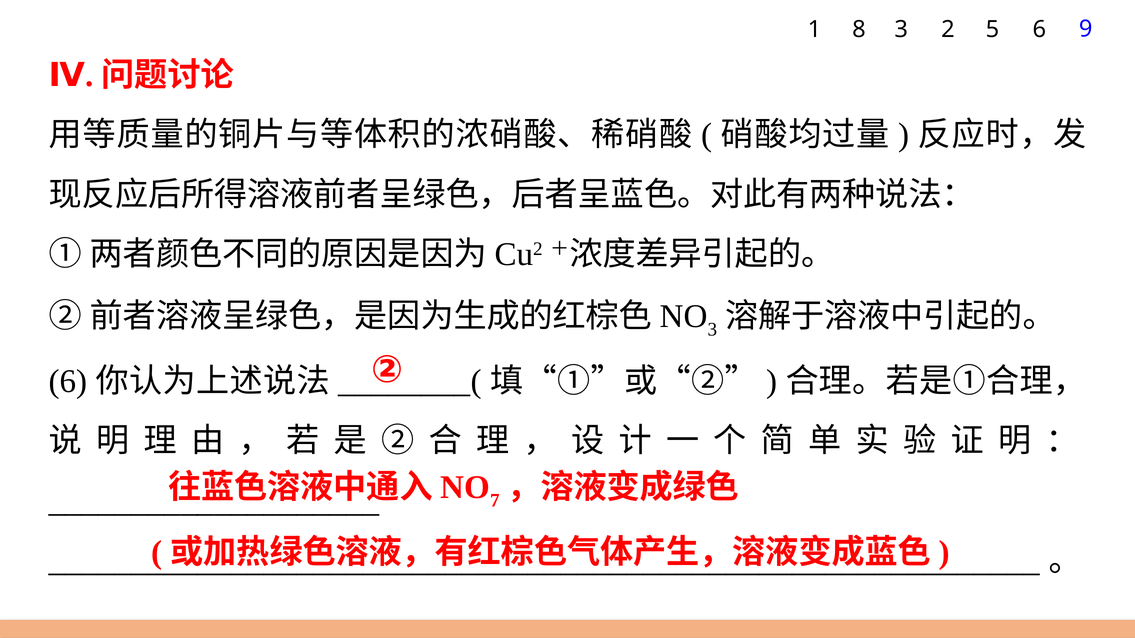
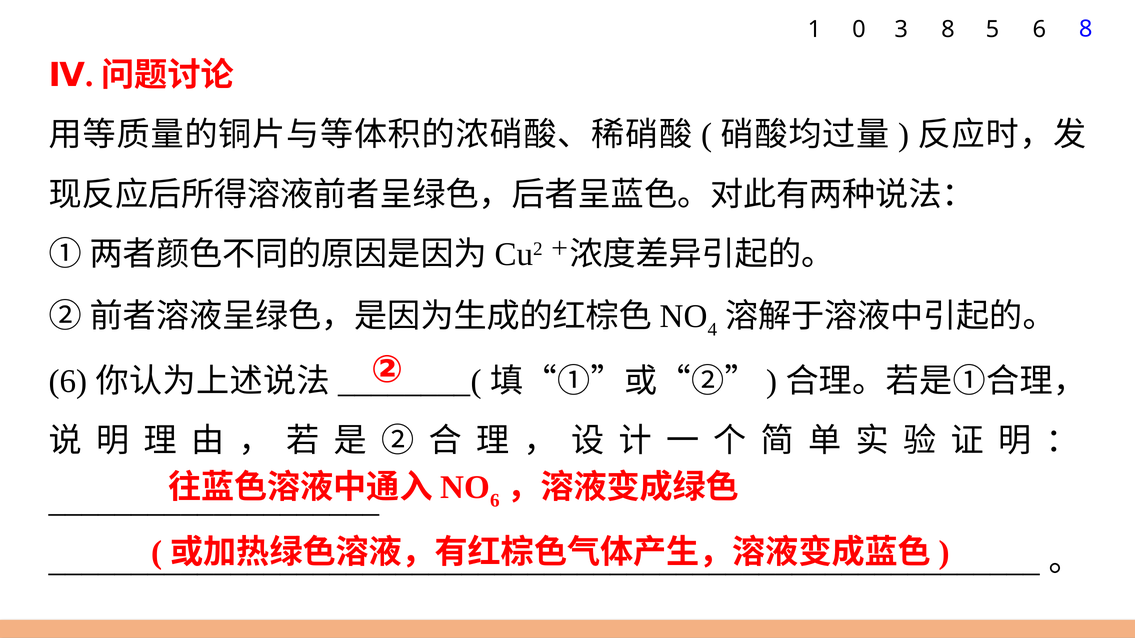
8: 8 -> 0 (859, 29)
3 2: 2 -> 8 (948, 29)
6 9: 9 -> 8 (1086, 29)
3: 3 -> 4 (712, 330)
7: 7 -> 6 (495, 501)
